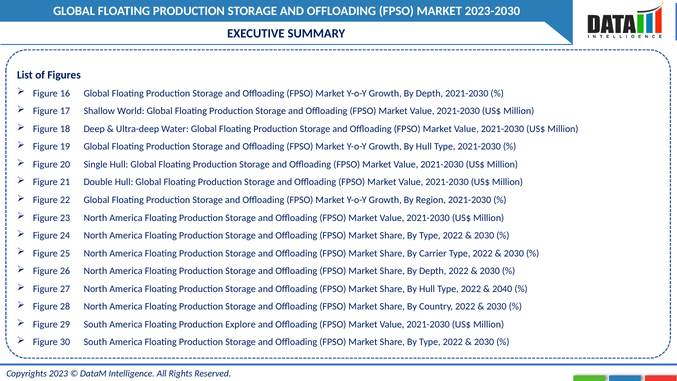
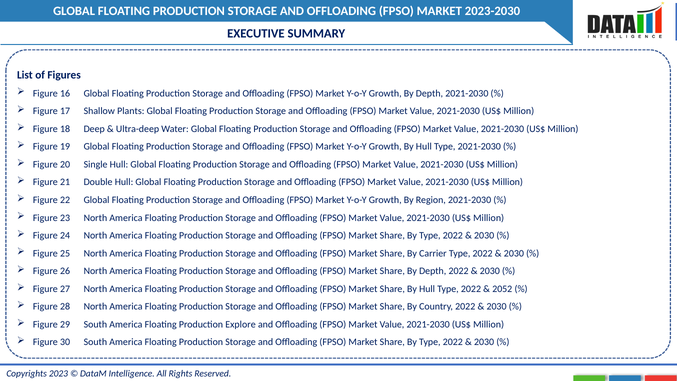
World: World -> Plants (131, 111)
2040: 2040 -> 2052 (502, 289)
